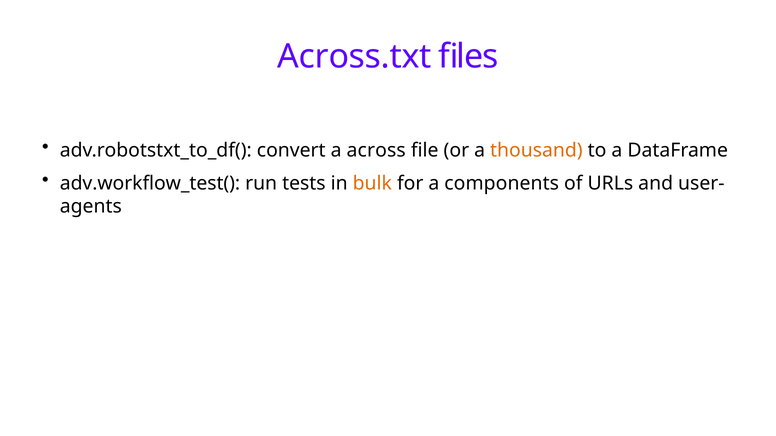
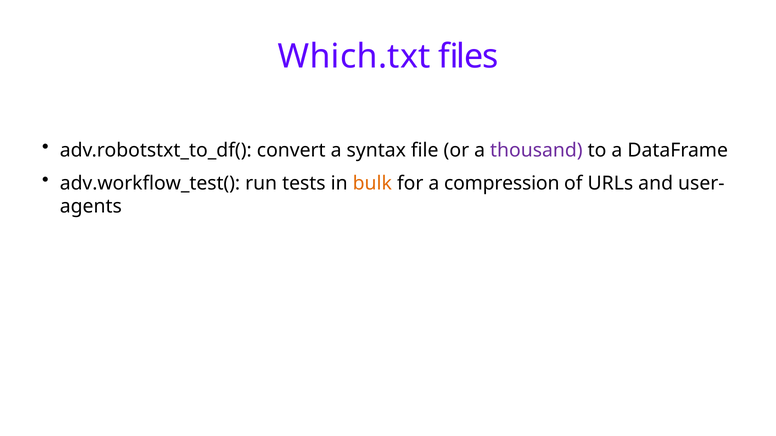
Across.txt: Across.txt -> Which.txt (354, 57)
across: across -> syntax (376, 150)
thousand colour: orange -> purple (536, 150)
components: components -> compression (502, 183)
